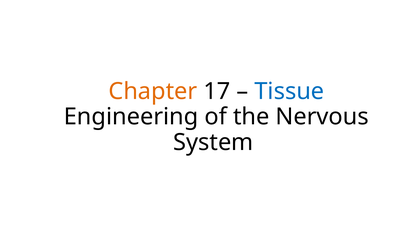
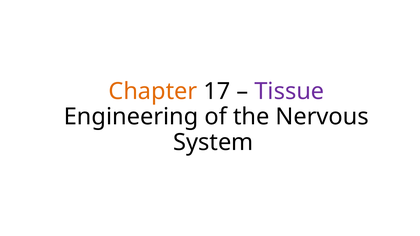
Tissue colour: blue -> purple (289, 91)
